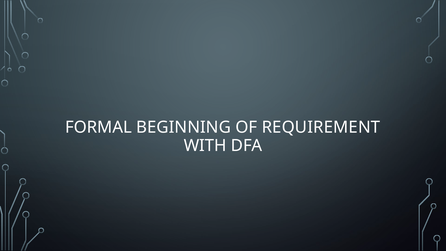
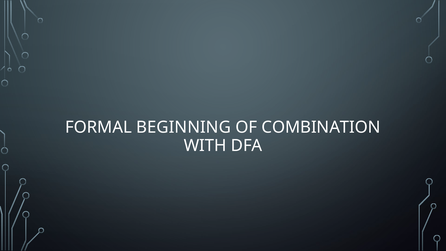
REQUIREMENT: REQUIREMENT -> COMBINATION (321, 127)
